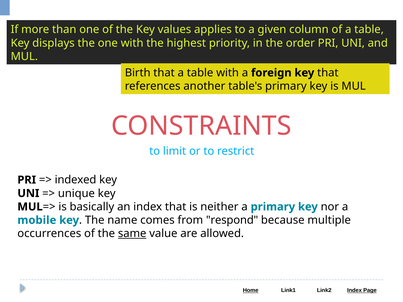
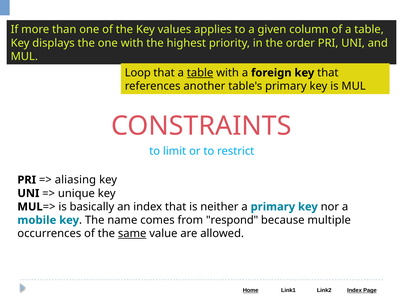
Birth: Birth -> Loop (138, 73)
table underline: none -> present (200, 73)
indexed: indexed -> aliasing (75, 180)
